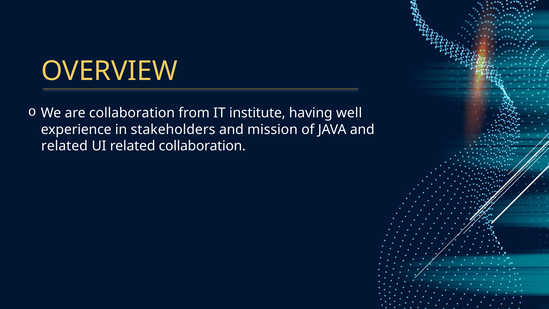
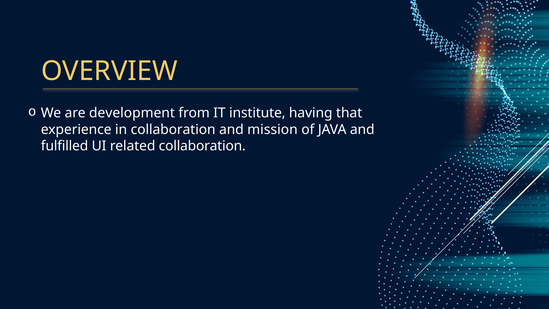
are collaboration: collaboration -> development (132, 113)
well: well -> that (349, 113)
in stakeholders: stakeholders -> collaboration (173, 129)
related: related -> fulfilled (65, 146)
